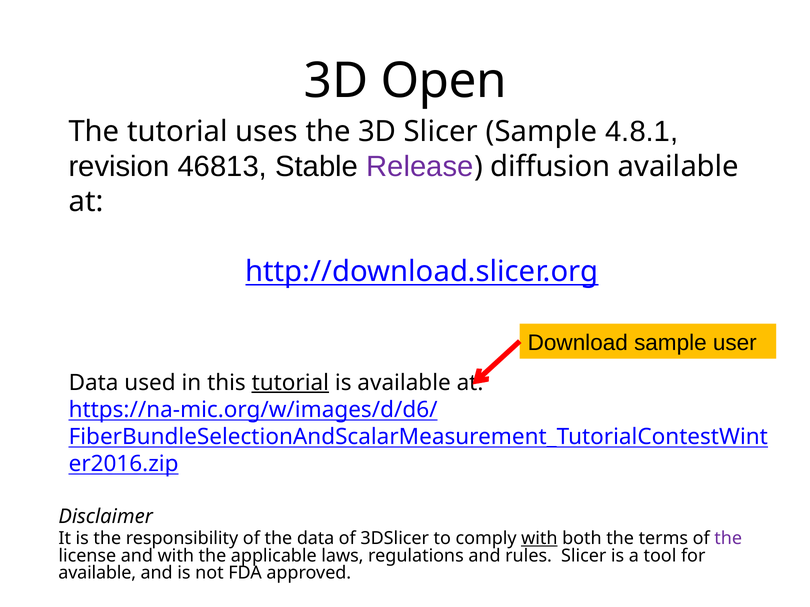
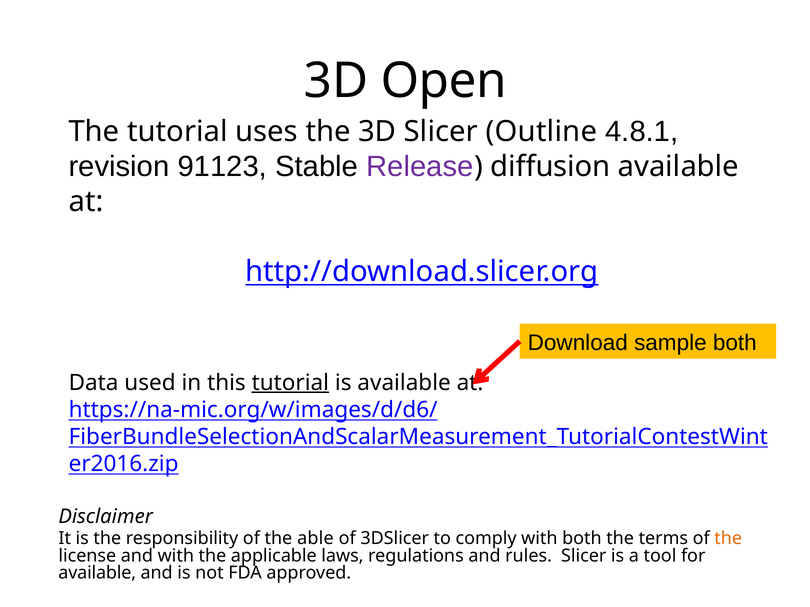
Slicer Sample: Sample -> Outline (541, 132)
46813: 46813 -> 91123 (222, 167)
sample user: user -> both (735, 343)
the data: data -> able (315, 539)
with underline: present -> none (539, 539)
the colour: purple -> orange (728, 539)
